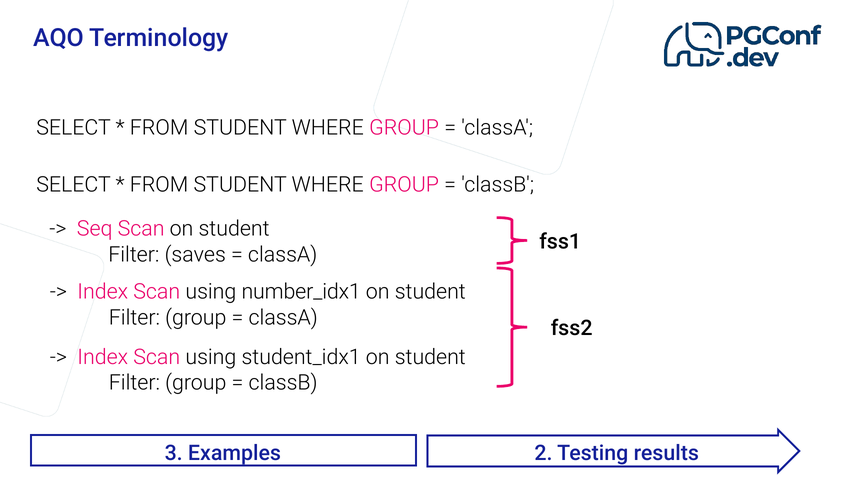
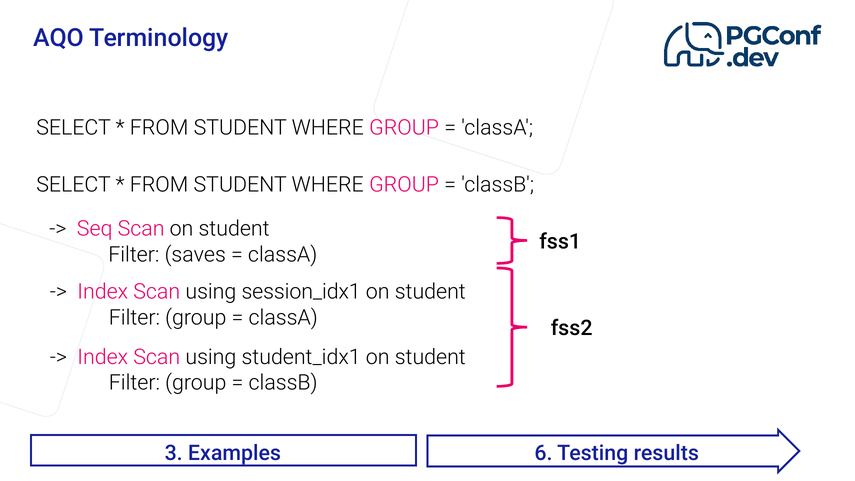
number_idx1: number_idx1 -> session_idx1 (301, 292)
2: 2 -> 6 (543, 453)
